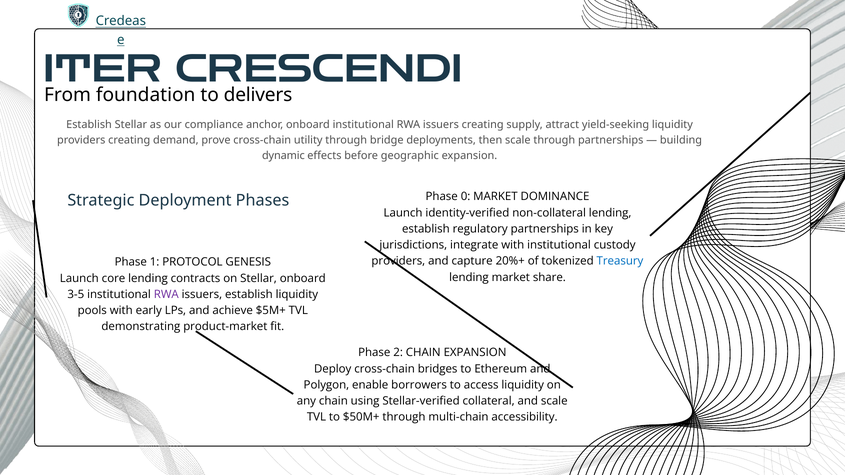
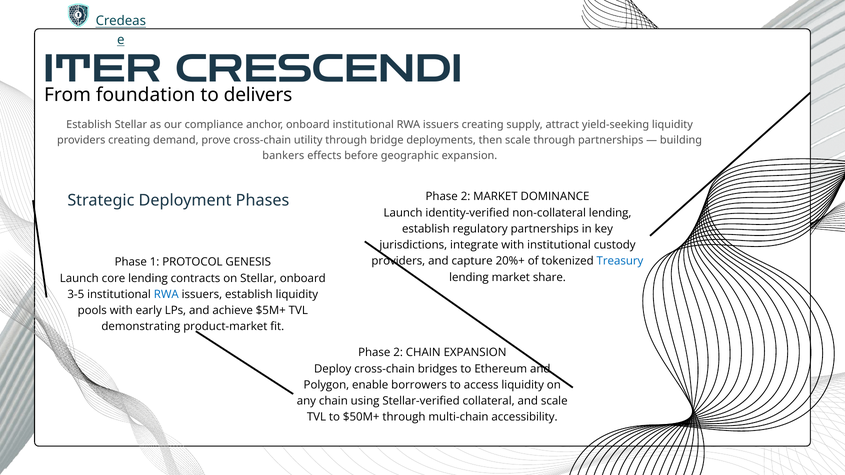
dynamic: dynamic -> bankers (283, 156)
0: 0 -> 2 (466, 197)
RWA colour: purple -> blue (166, 295)
